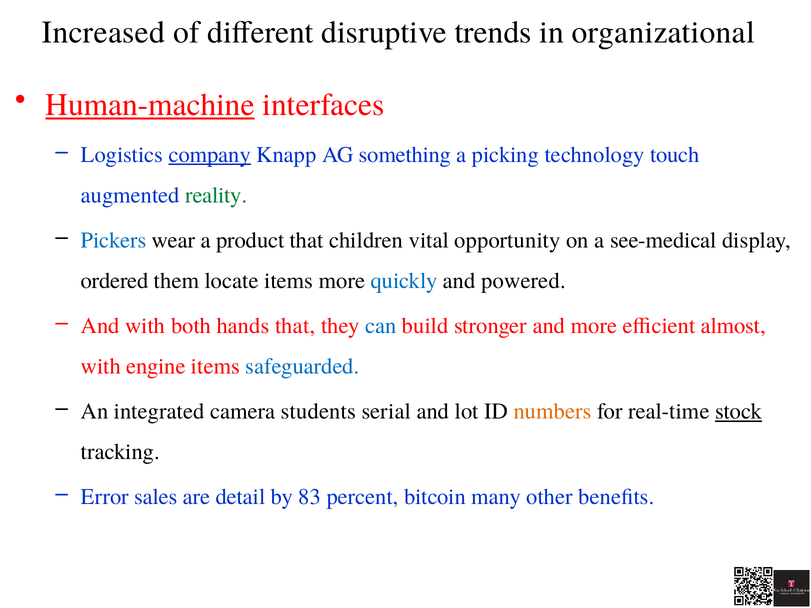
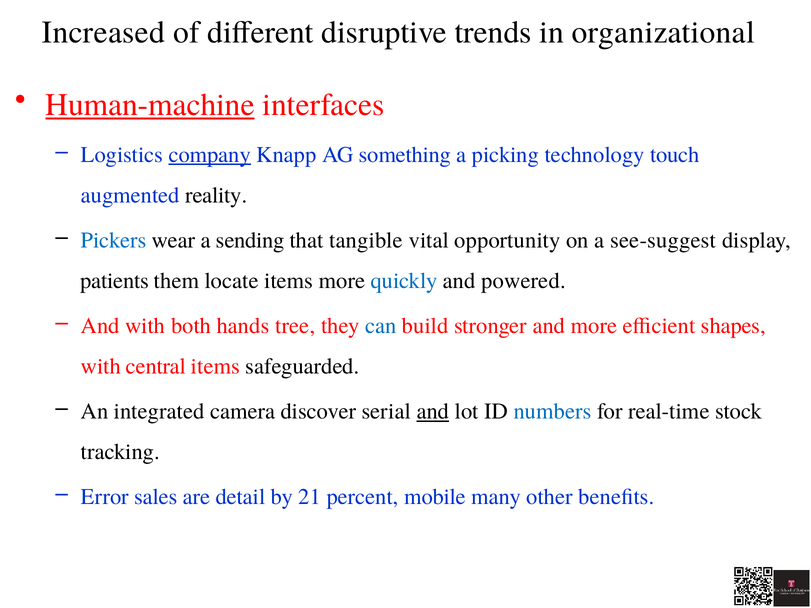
reality colour: green -> black (216, 195)
product: product -> sending (250, 240)
children: children -> tangible (366, 240)
see-medical: see-medical -> see-suggest (663, 240)
ordered: ordered -> patients (115, 281)
hands that: that -> tree (295, 326)
almost: almost -> shapes (733, 326)
engine: engine -> central (156, 367)
safeguarded colour: blue -> black (302, 367)
students: students -> discover (318, 412)
and underline: none -> present (433, 412)
numbers colour: orange -> blue (553, 412)
stock underline: present -> none (739, 412)
83: 83 -> 21 (310, 497)
bitcoin: bitcoin -> mobile (435, 497)
